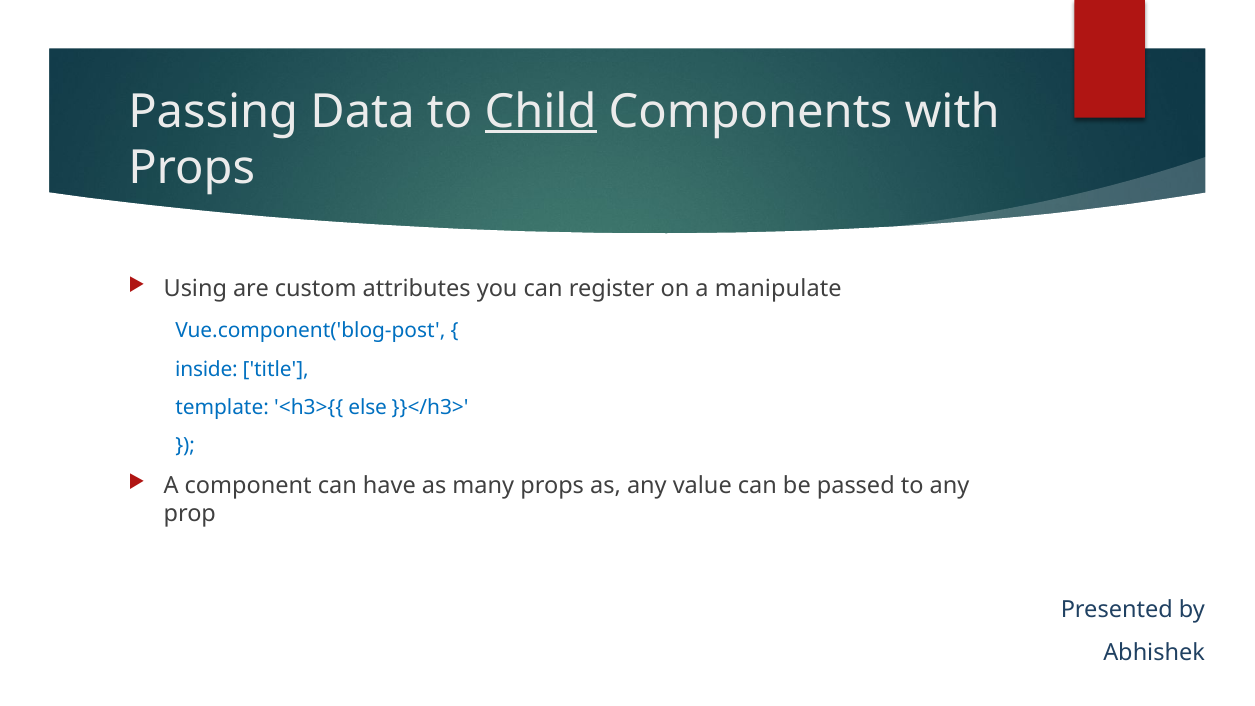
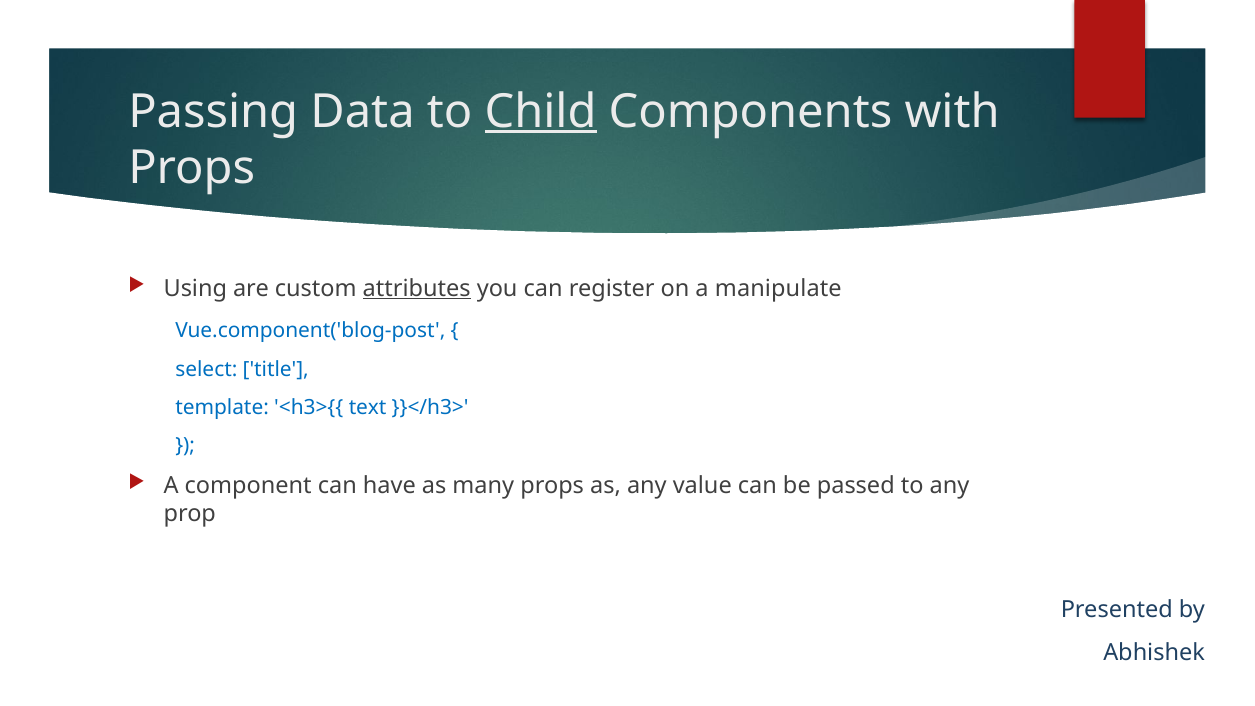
attributes underline: none -> present (417, 288)
inside: inside -> select (206, 369)
else: else -> text (368, 408)
